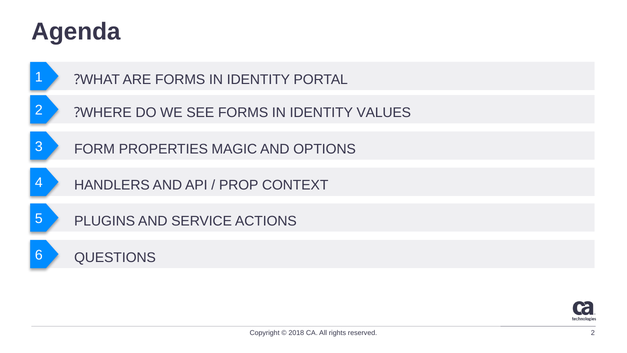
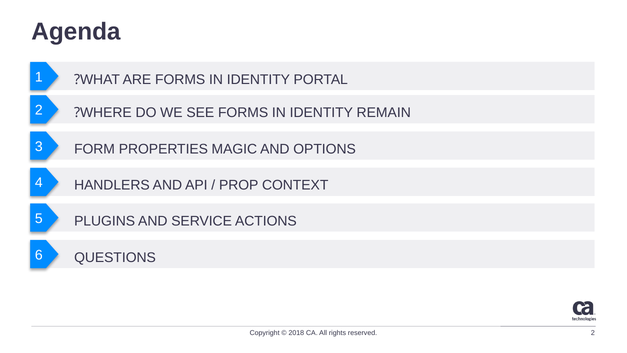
VALUES: VALUES -> REMAIN (384, 113)
